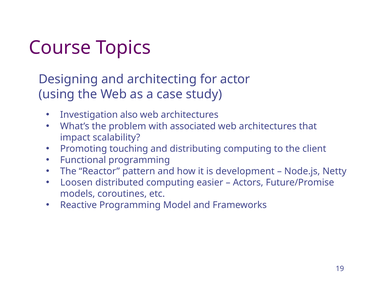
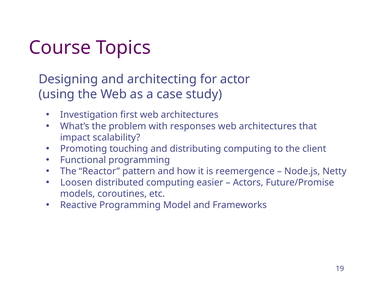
also: also -> first (129, 115)
associated: associated -> responses (193, 126)
development: development -> reemergence (245, 171)
